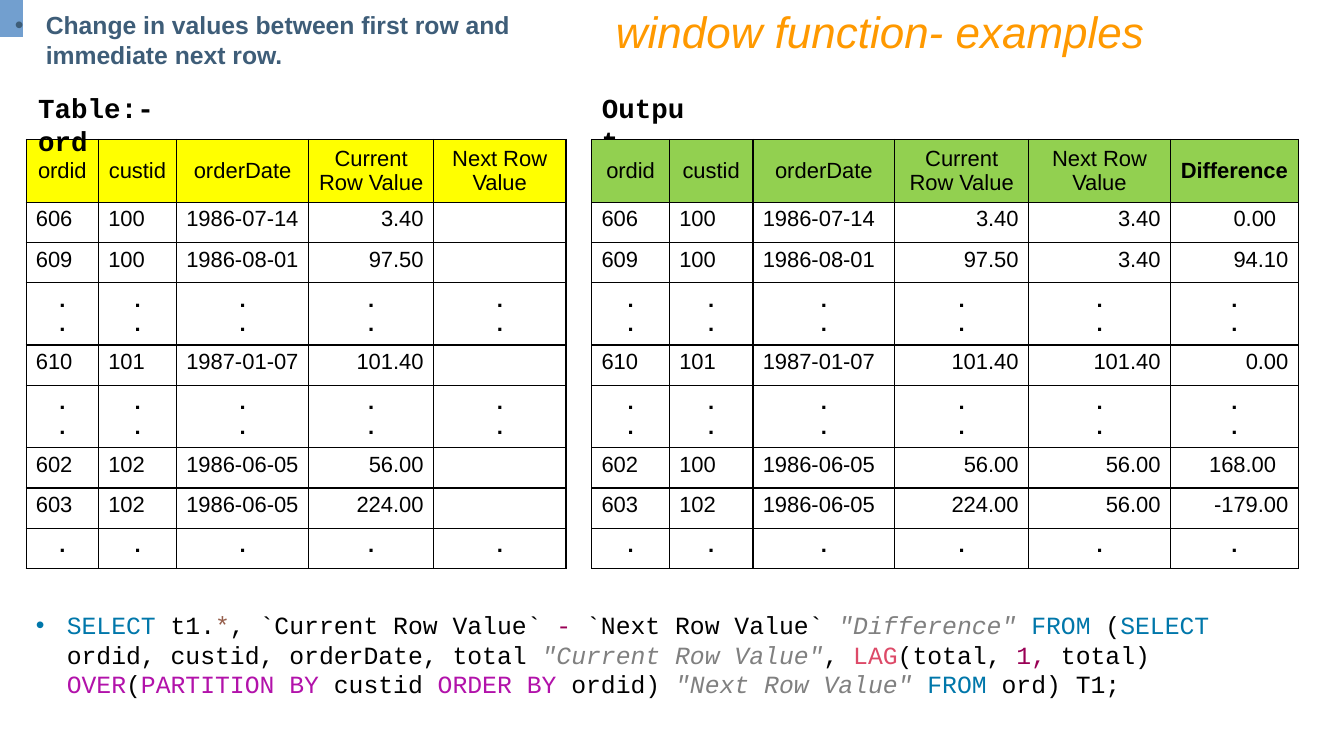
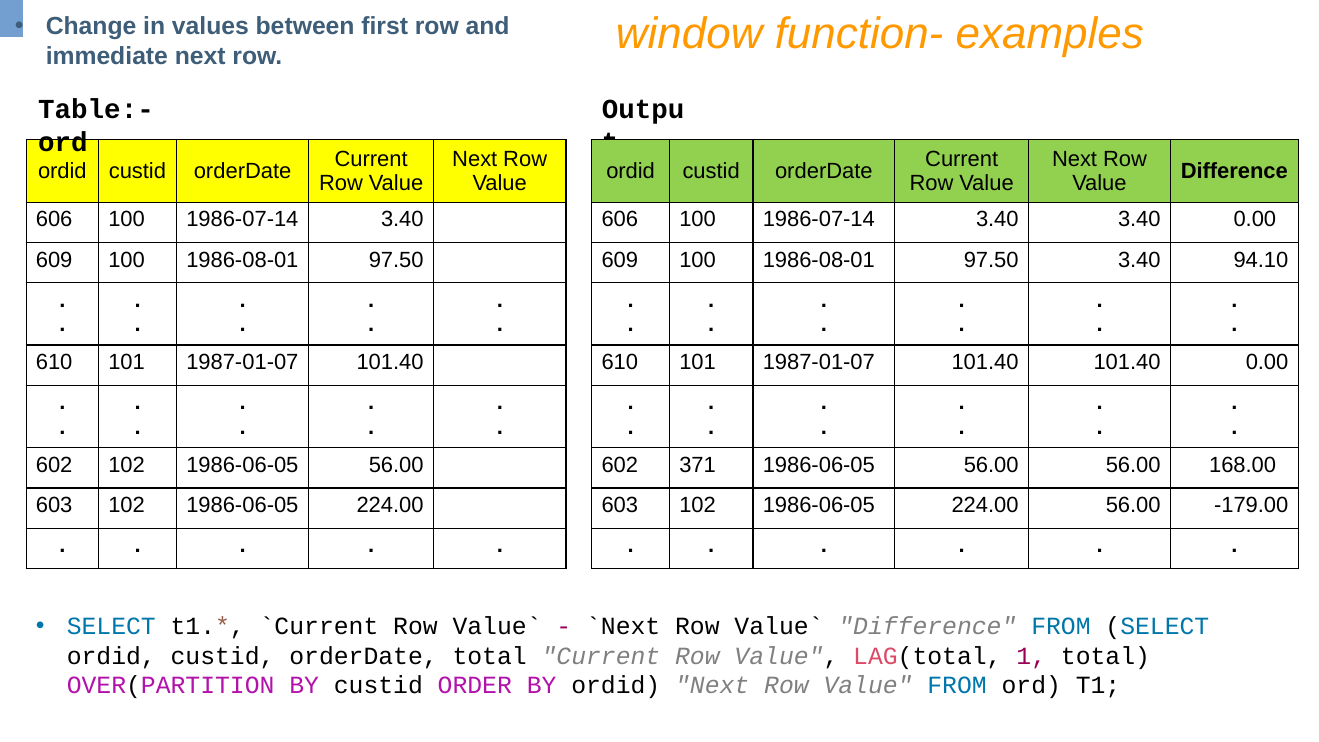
602 100: 100 -> 371 (698, 465)
